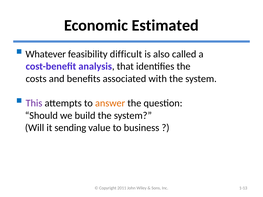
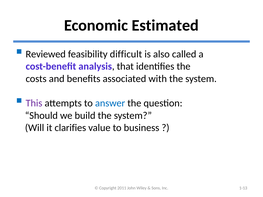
Whatever: Whatever -> Reviewed (46, 54)
answer colour: orange -> blue (110, 103)
sending: sending -> clarifies (70, 128)
